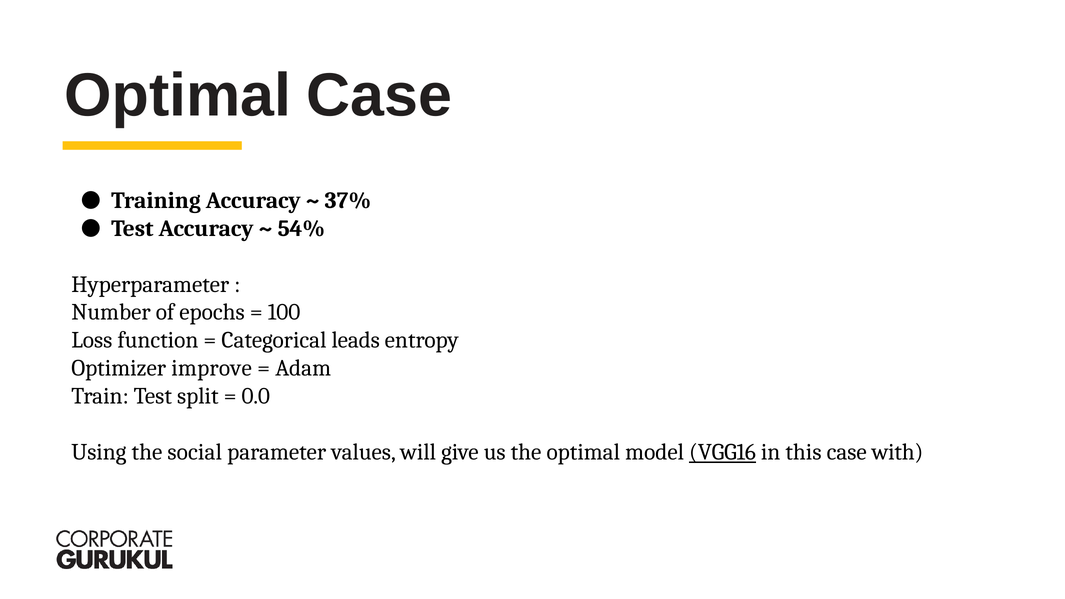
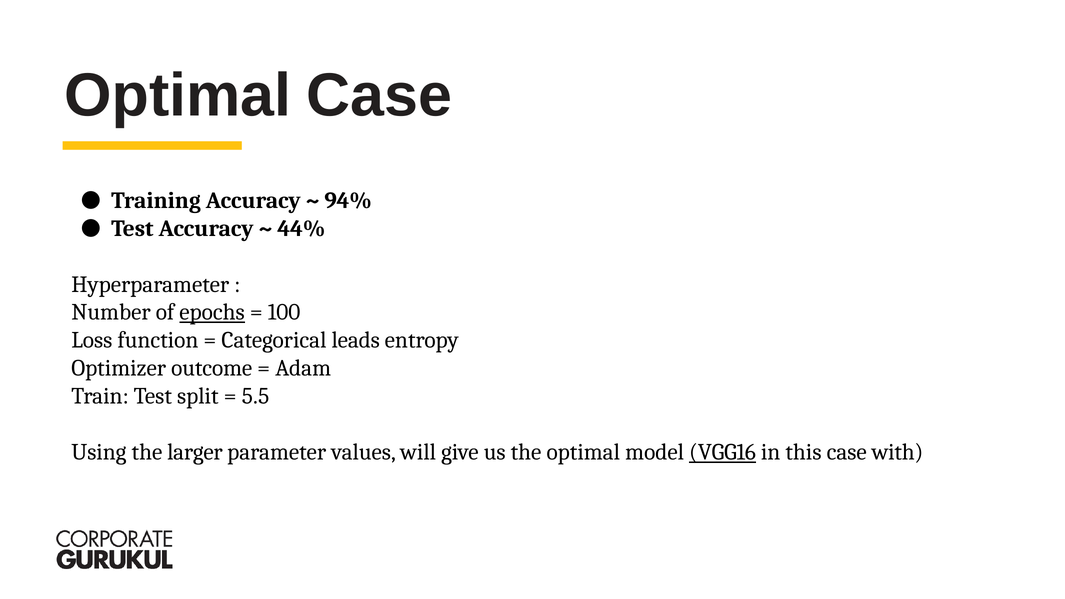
37%: 37% -> 94% (348, 200)
54%: 54% -> 44% (301, 228)
epochs underline: none -> present (212, 312)
improve: improve -> outcome (212, 368)
0.0: 0.0 -> 5.5 (256, 396)
social: social -> larger (195, 452)
